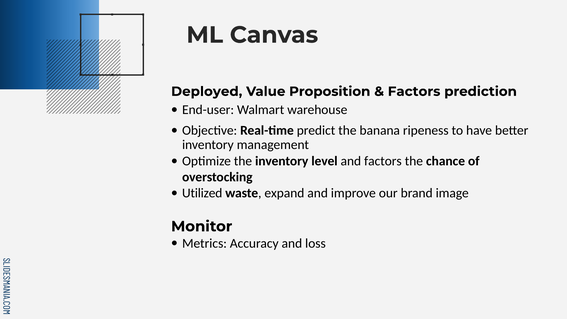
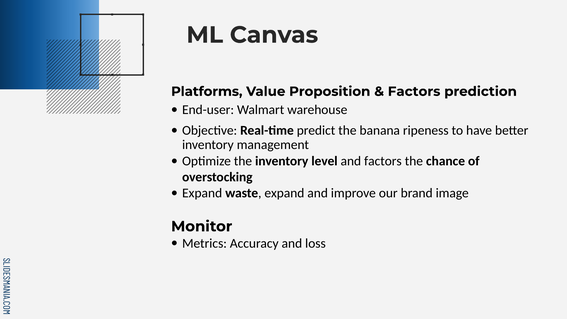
Deployed: Deployed -> Platforms (207, 91)
Utilized: Utilized -> Expand (202, 193)
